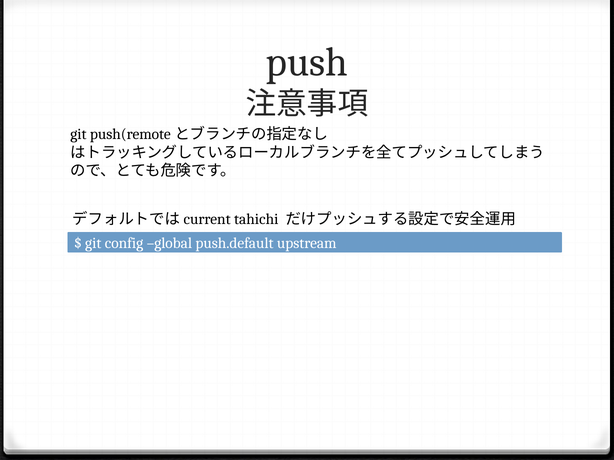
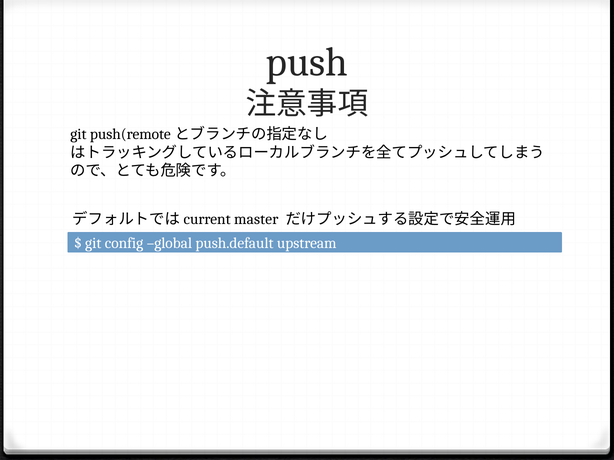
tahichi: tahichi -> master (256, 219)
